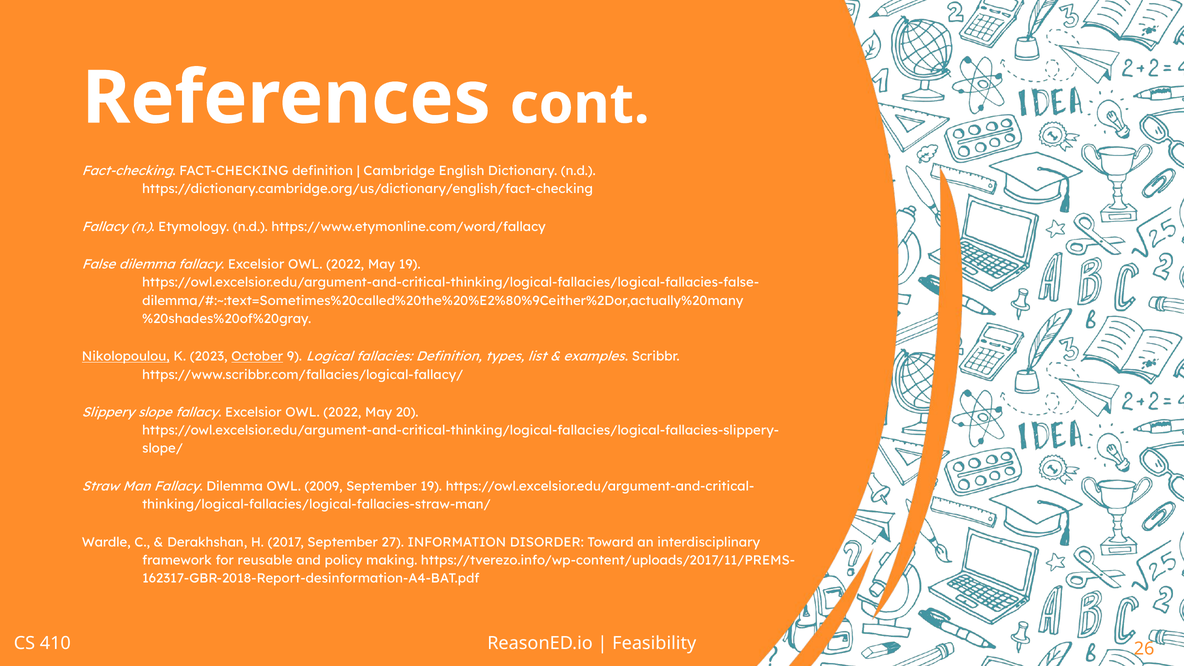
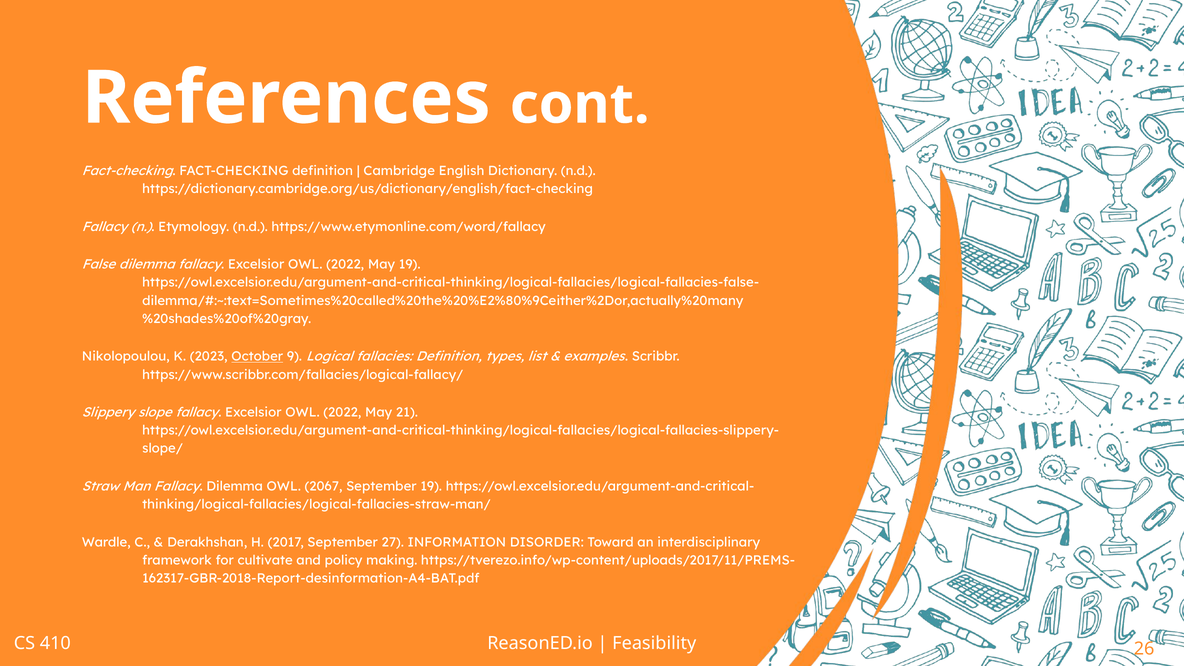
Nikolopoulou underline: present -> none (126, 357)
20: 20 -> 21 (407, 412)
2009: 2009 -> 2067 (323, 486)
reusable: reusable -> cultivate (265, 560)
